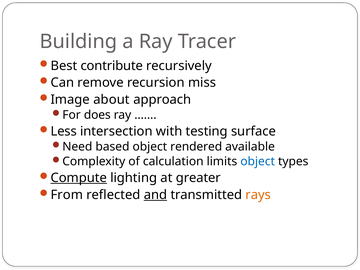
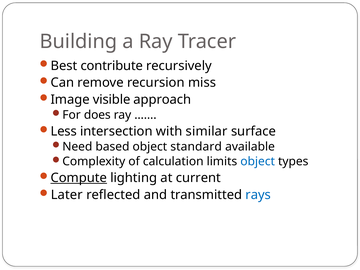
about: about -> visible (112, 100)
testing: testing -> similar (207, 131)
rendered: rendered -> standard (196, 147)
greater: greater -> current (198, 178)
From: From -> Later (67, 195)
and underline: present -> none (155, 195)
rays colour: orange -> blue (258, 195)
